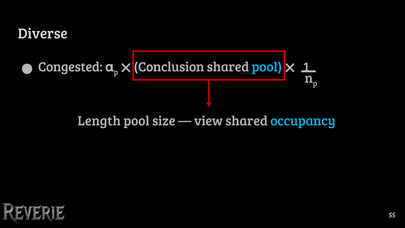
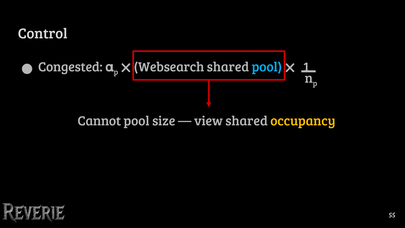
Diverse: Diverse -> Control (43, 34)
Conclusion: Conclusion -> Websearch (169, 67)
Length: Length -> Cannot (99, 121)
occupancy colour: light blue -> yellow (303, 121)
